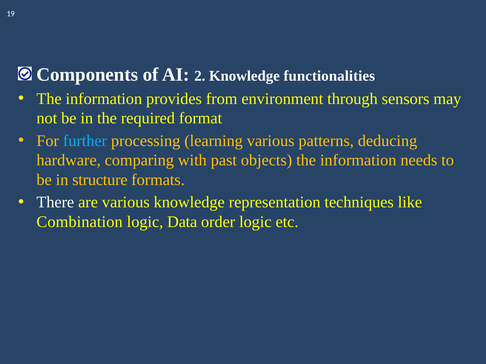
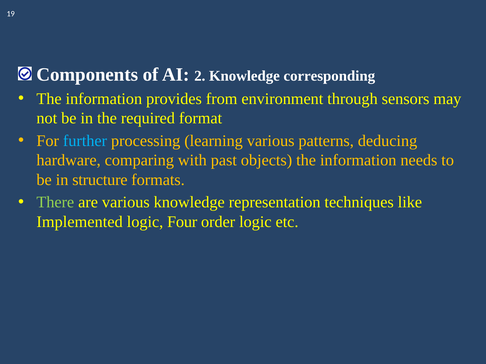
functionalities: functionalities -> corresponding (329, 76)
There colour: white -> light green (55, 203)
Combination: Combination -> Implemented (80, 222)
Data: Data -> Four (182, 222)
